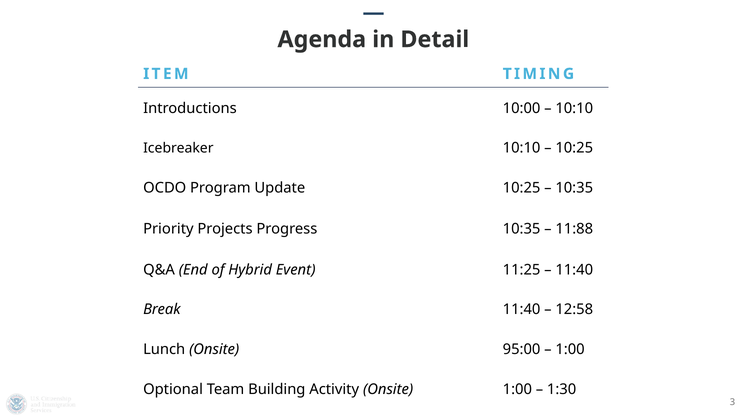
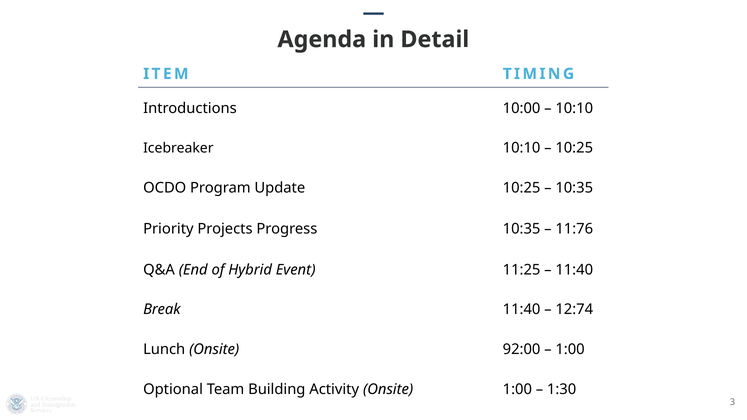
11:88: 11:88 -> 11:76 (574, 229)
12:58: 12:58 -> 12:74 (574, 310)
95:00: 95:00 -> 92:00 (522, 350)
